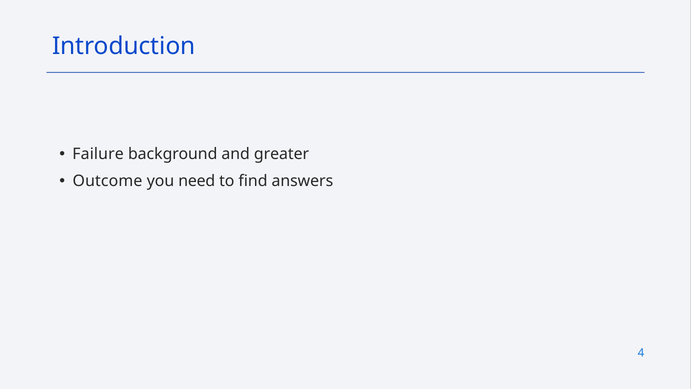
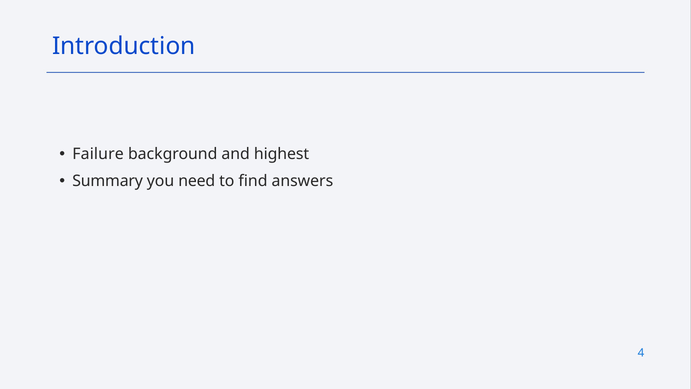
greater: greater -> highest (282, 154)
Outcome: Outcome -> Summary (108, 181)
